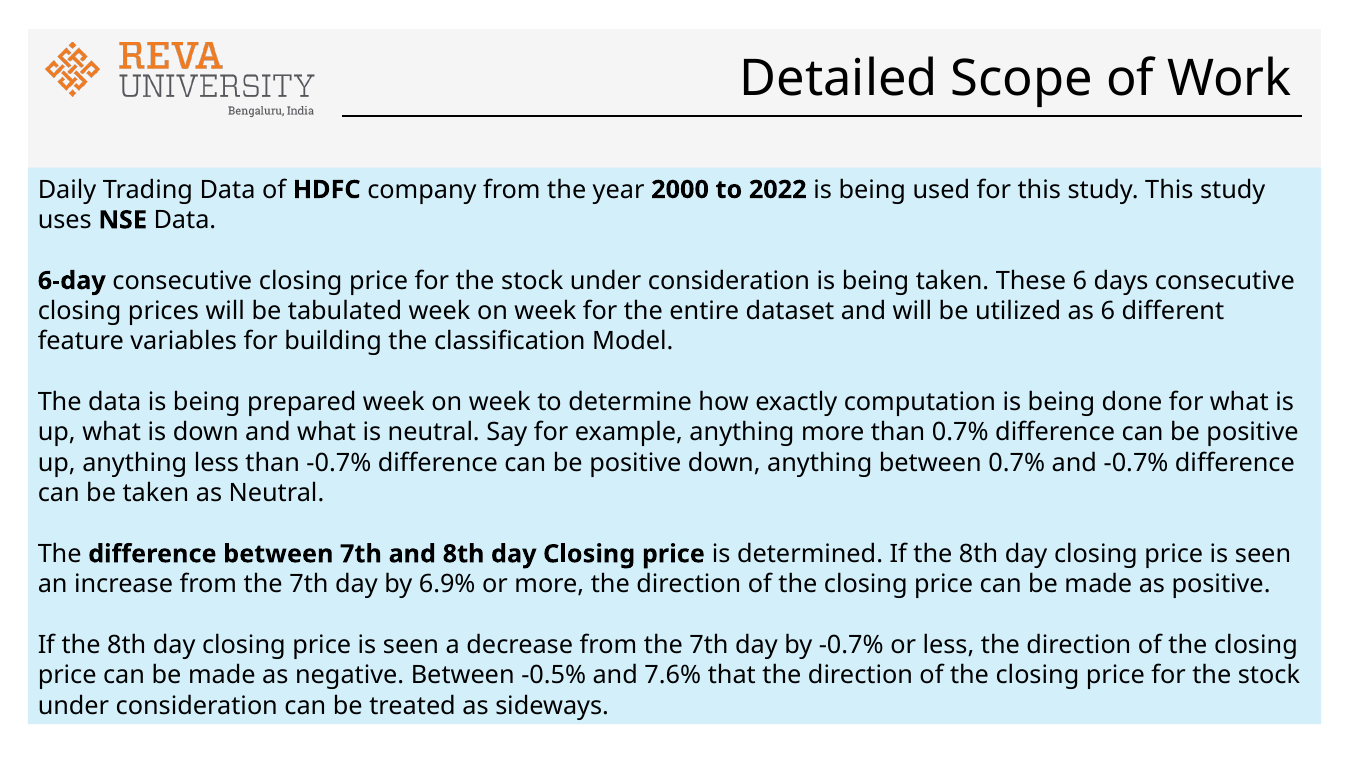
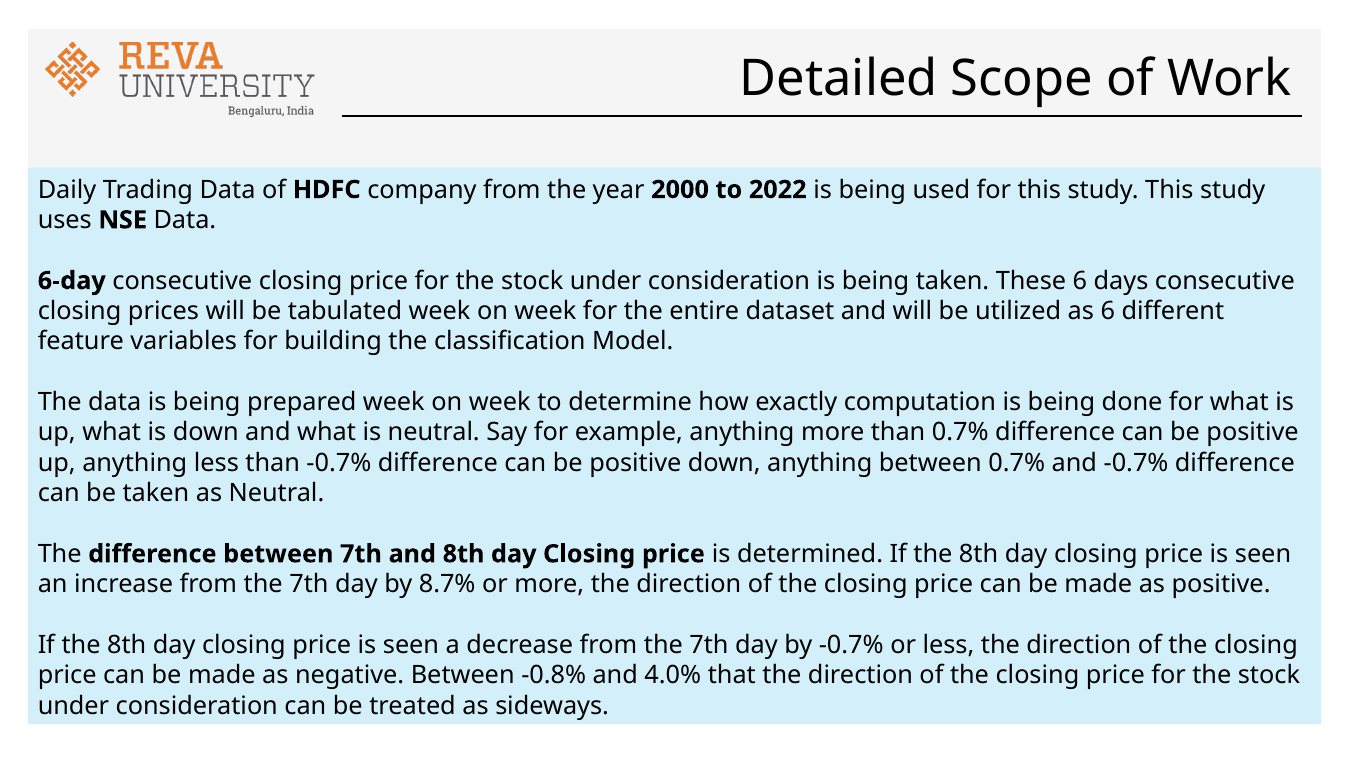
6.9%: 6.9% -> 8.7% (447, 584)
-0.5%: -0.5% -> -0.8% (554, 675)
7.6%: 7.6% -> 4.0% (673, 675)
